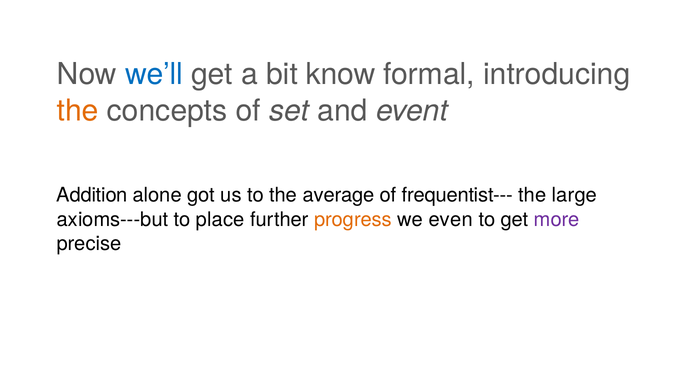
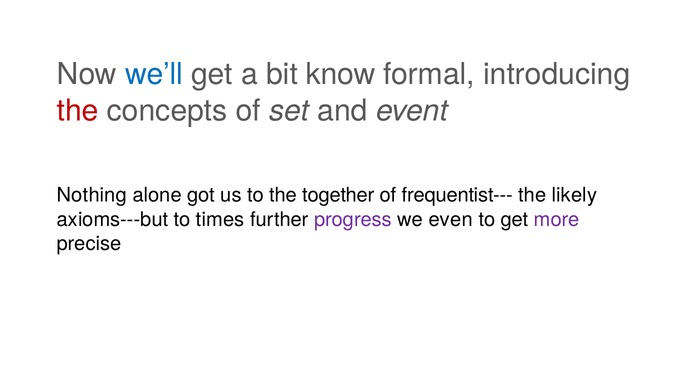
the colour: orange -> red (78, 111)
Addition: Addition -> Nothing (92, 195)
average: average -> together (338, 195)
large: large -> likely (574, 195)
place: place -> times (220, 219)
progress colour: orange -> purple (353, 219)
